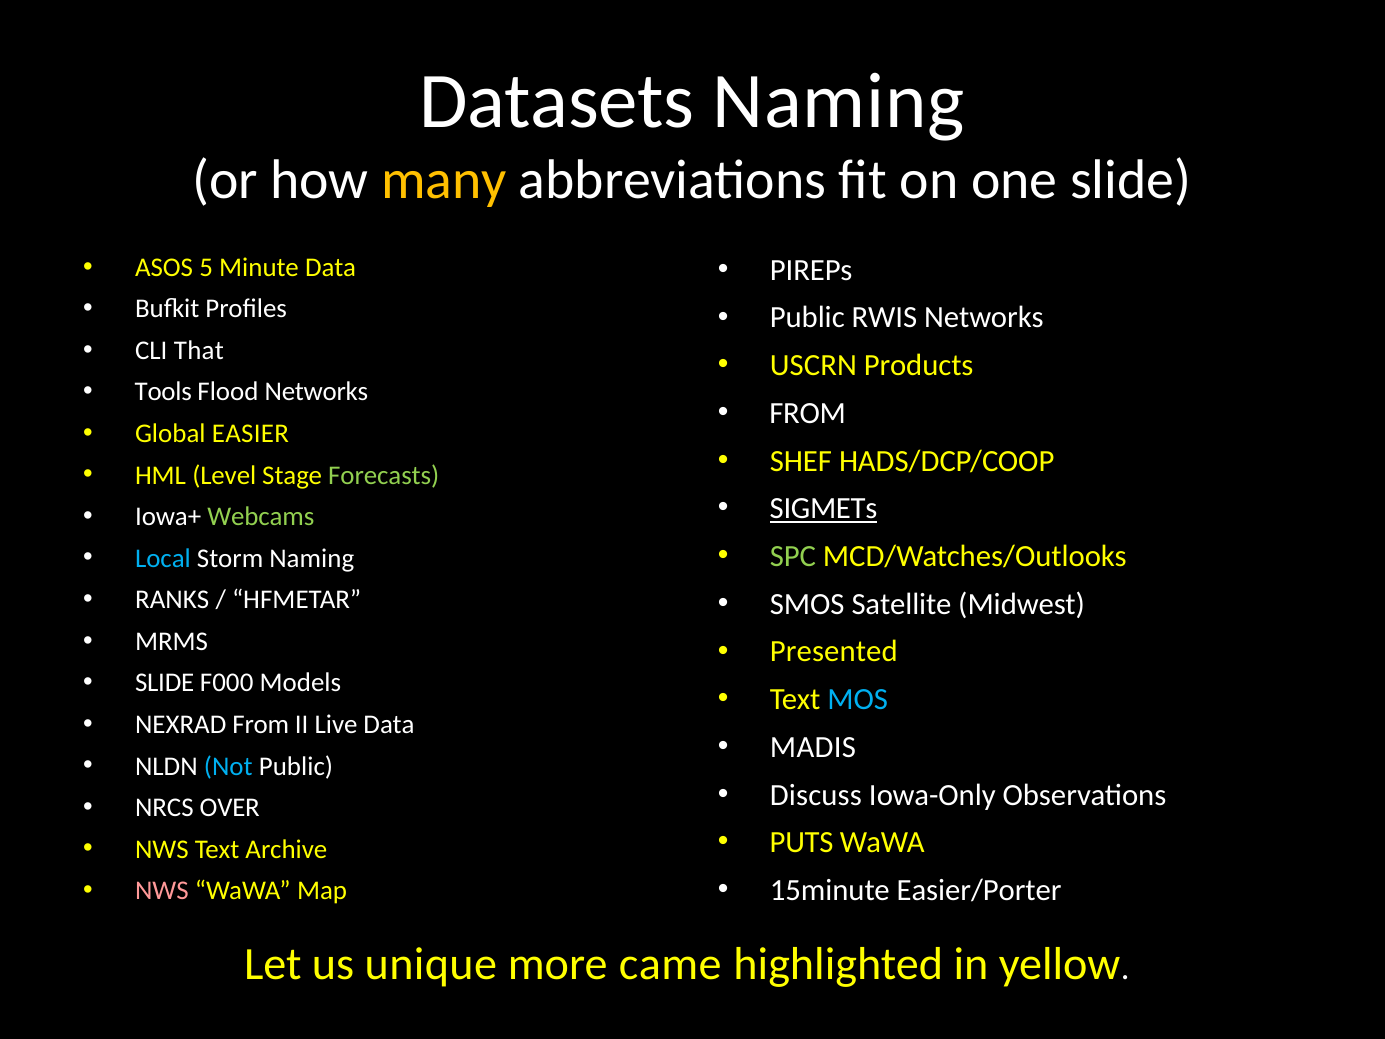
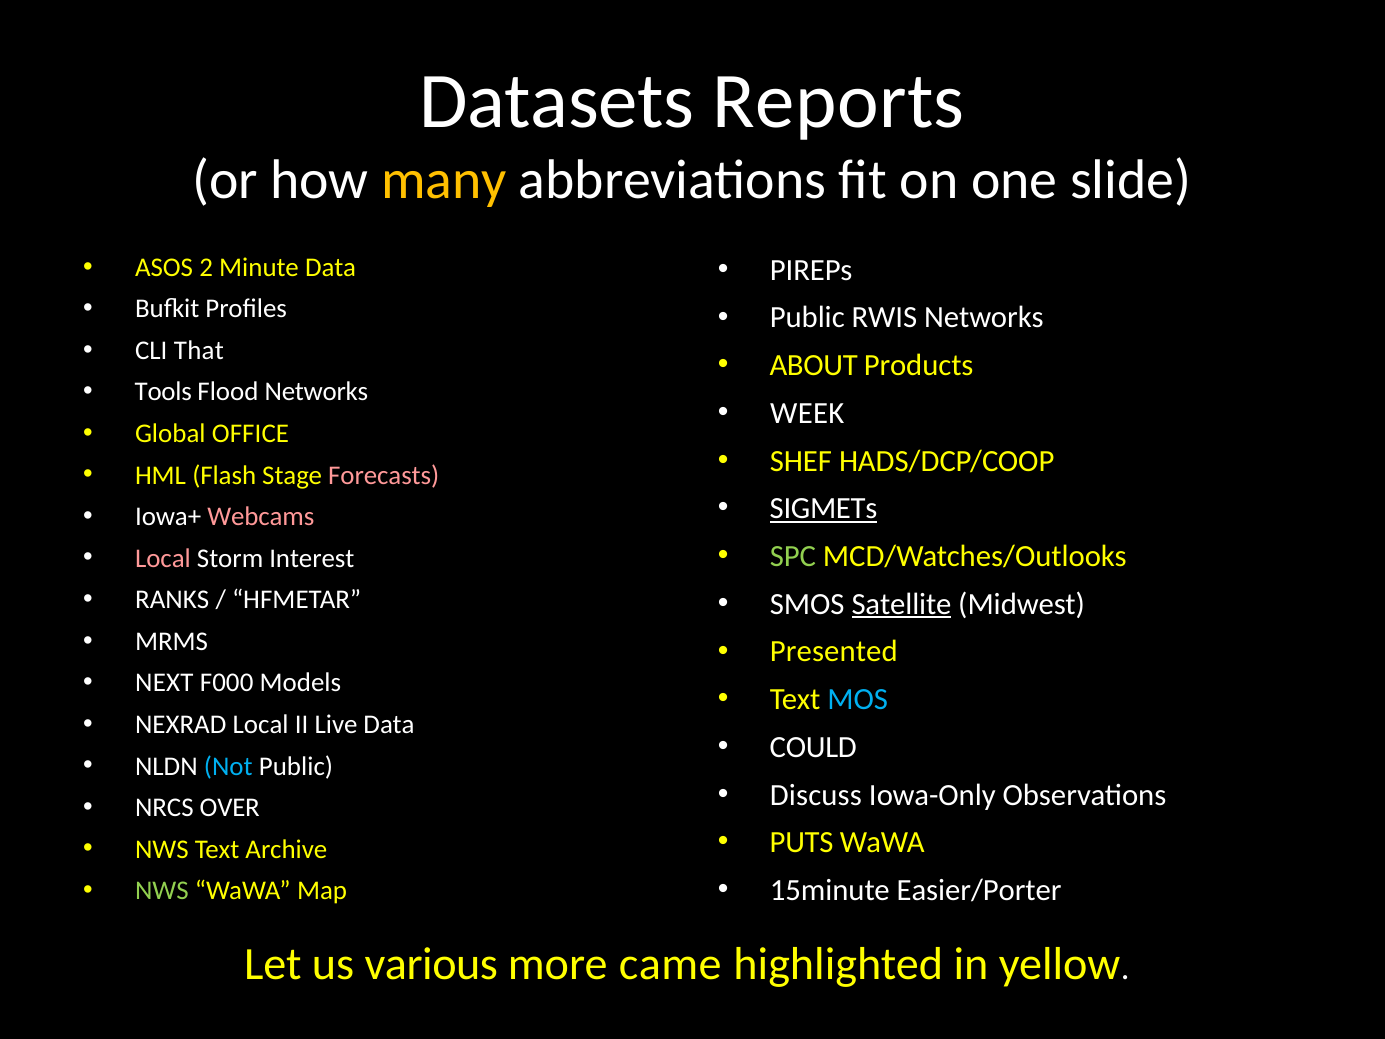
Datasets Naming: Naming -> Reports (839, 101)
5: 5 -> 2 (206, 267)
USCRN: USCRN -> ABOUT (814, 365)
FROM: FROM -> WEEK (807, 413)
EASIER: EASIER -> OFFICE (250, 434)
Level: Level -> Flash (224, 475)
Forecasts colour: light green -> pink (384, 475)
Webcams colour: light green -> pink (261, 517)
Local colour: light blue -> pink (163, 558)
Storm Naming: Naming -> Interest (312, 558)
Satellite underline: none -> present (901, 604)
SLIDE: SLIDE -> NEXT (164, 683)
NEXRAD From: From -> Local (261, 724)
MADIS: MADIS -> COULD (813, 747)
NWS colour: pink -> light green (162, 891)
unique: unique -> various (431, 964)
